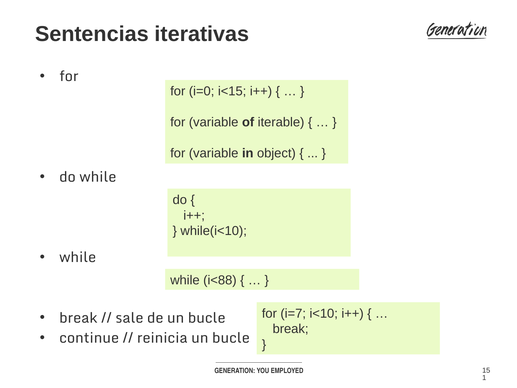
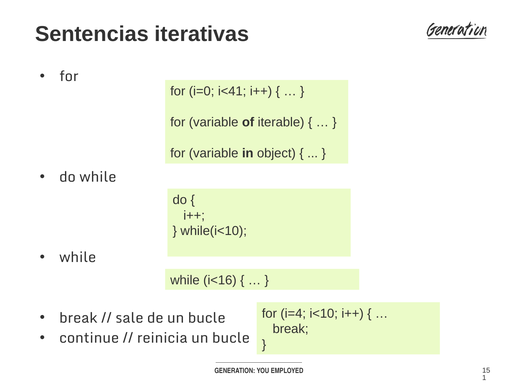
i<15: i<15 -> i<41 (232, 91)
i<88: i<88 -> i<16 (220, 280)
i=7: i=7 -> i=4 (293, 313)
